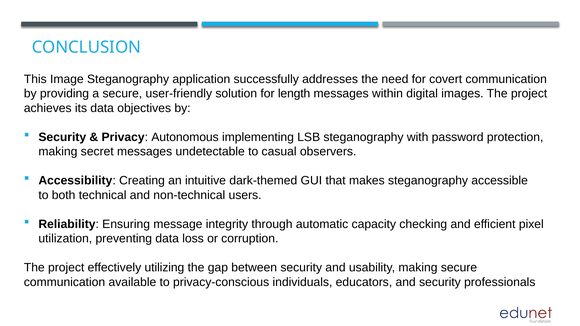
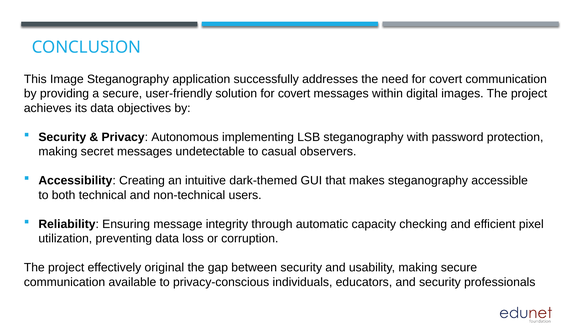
solution for length: length -> covert (294, 94)
utilizing: utilizing -> original (164, 268)
